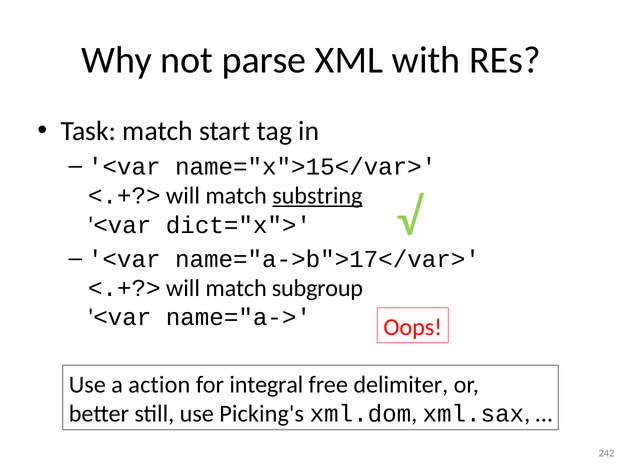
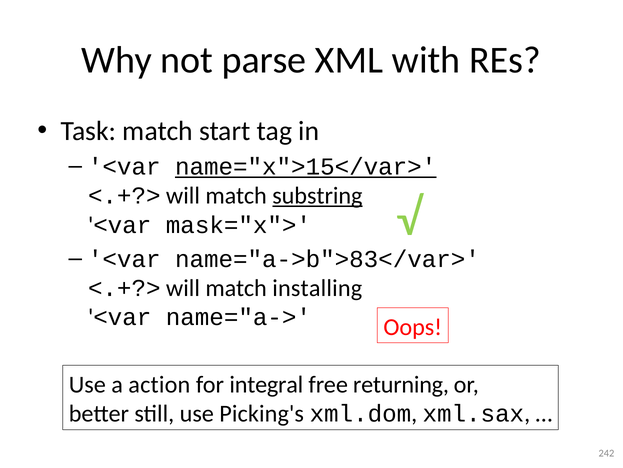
name="x">15</var> underline: none -> present (306, 166)
dict="x">: dict="x"> -> mask="x"> (238, 225)
name="a->b">17</var>: name="a->b">17</var> -> name="a->b">83</var> (327, 259)
subgroup: subgroup -> installing (317, 288)
delimiter: delimiter -> returning (401, 384)
